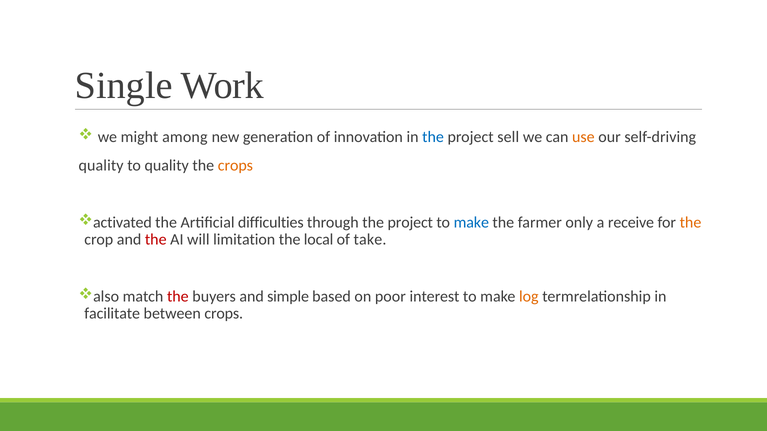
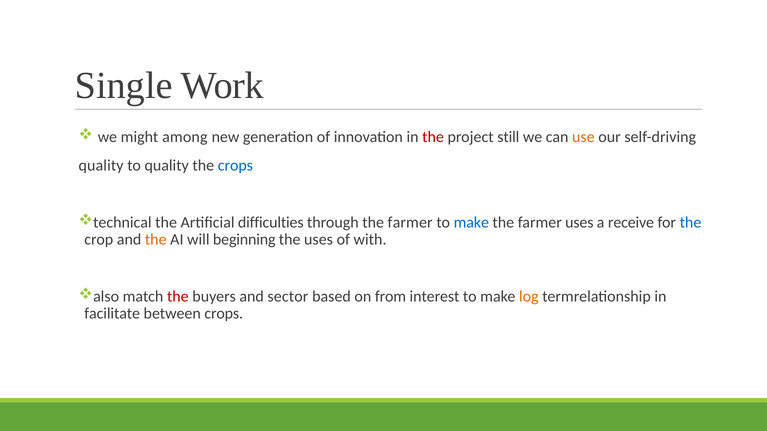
the colour: blue -> red (433, 137)
sell: sell -> still (508, 137)
crops colour: orange -> blue (235, 166)
activated: activated -> technical (122, 223)
through the project: project -> farmer (410, 223)
farmer only: only -> uses (579, 223)
the colour: orange -> blue (690, 223)
the colour: red -> orange (156, 240)
limitation: limitation -> beginning (244, 240)
the local: local -> uses (319, 240)
take: take -> with (370, 240)
simple: simple -> sector (288, 297)
poor: poor -> from (390, 297)
